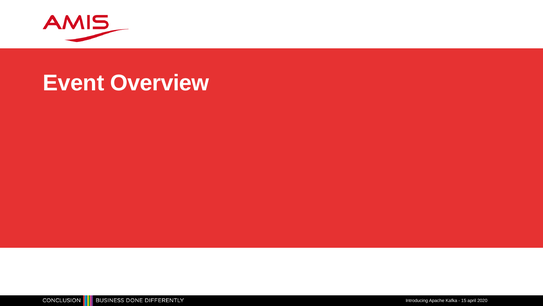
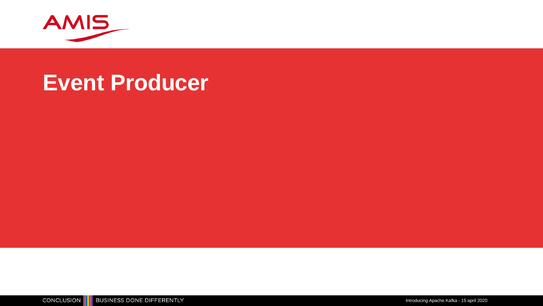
Overview: Overview -> Producer (160, 83)
